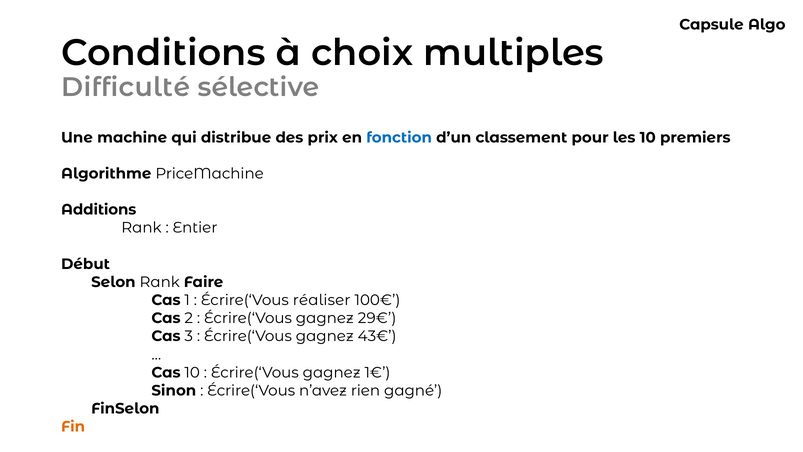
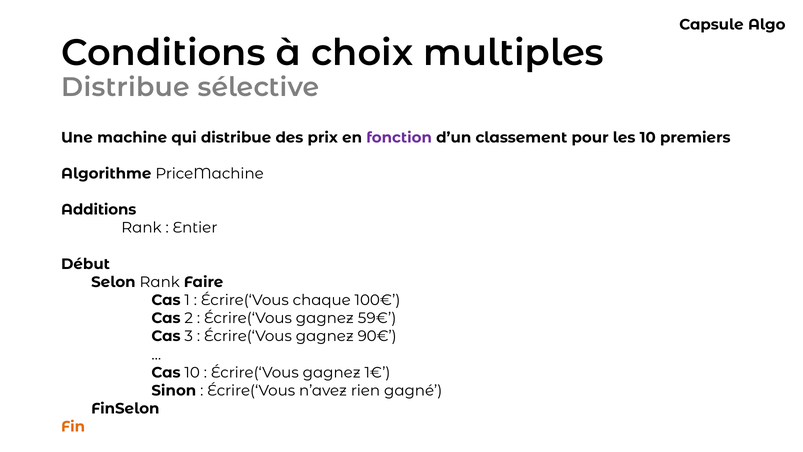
Difficulté: Difficulté -> Distribue (126, 87)
fonction colour: blue -> purple (399, 138)
réaliser: réaliser -> chaque (322, 300)
29€: 29€ -> 59€ (377, 318)
43€: 43€ -> 90€ (377, 336)
